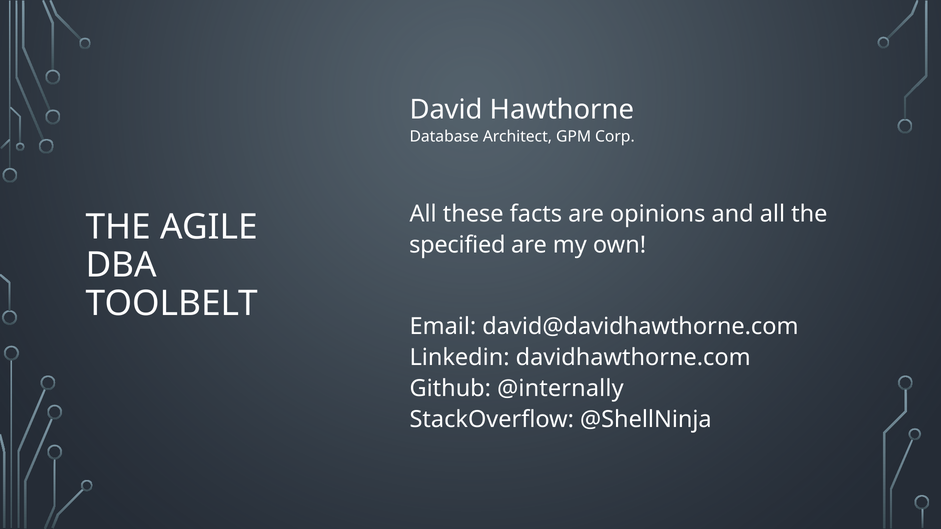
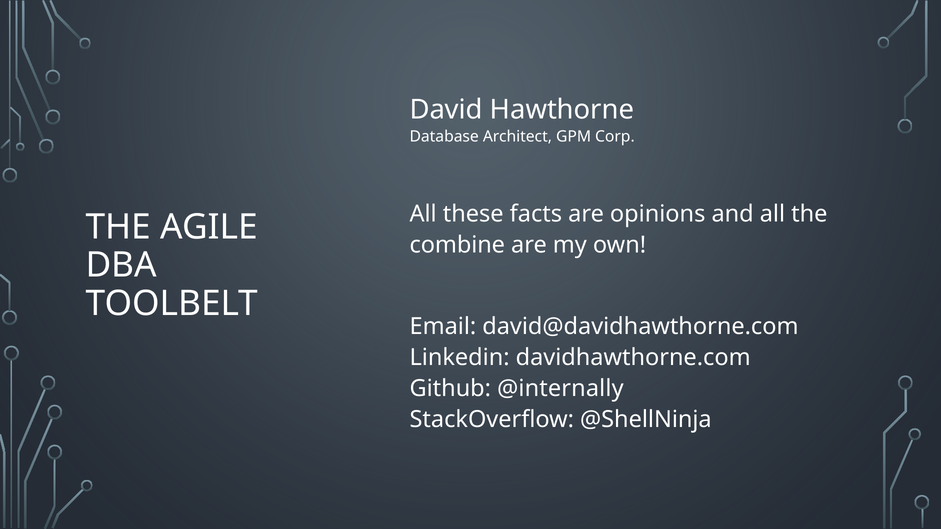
specified: specified -> combine (457, 245)
